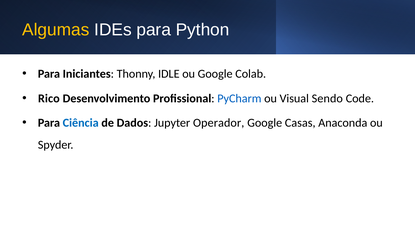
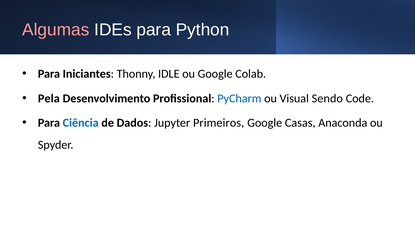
Algumas colour: yellow -> pink (56, 30)
Rico: Rico -> Pela (49, 99)
Operador: Operador -> Primeiros (219, 123)
